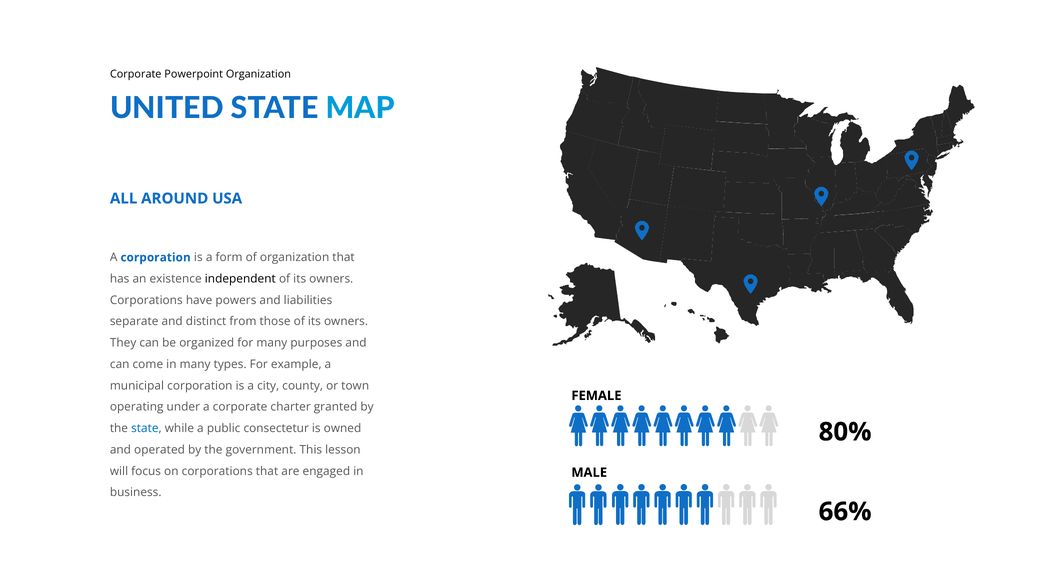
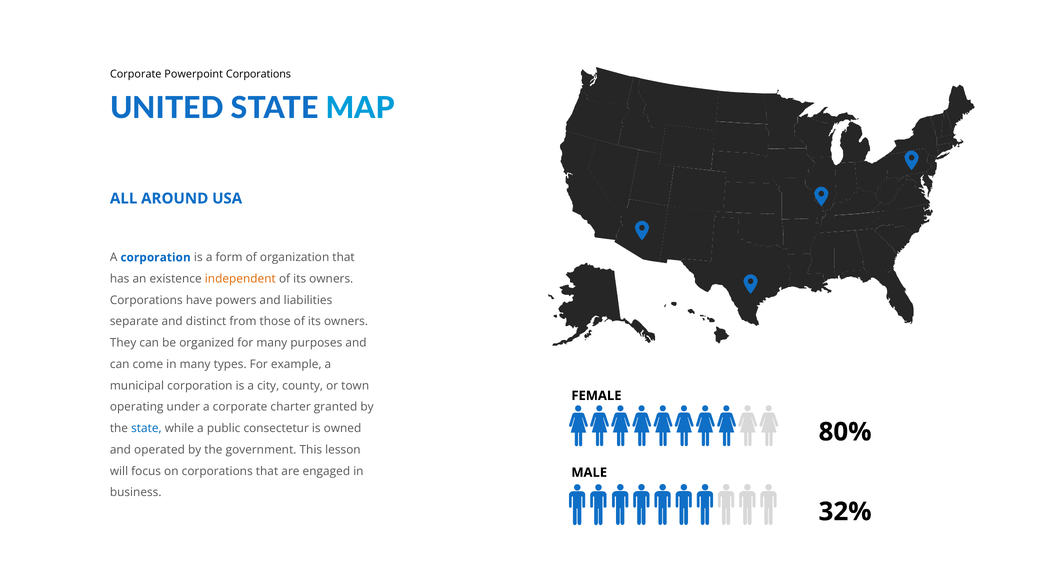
Powerpoint Organization: Organization -> Corporations (258, 74)
independent colour: black -> orange (240, 279)
66%: 66% -> 32% (845, 512)
